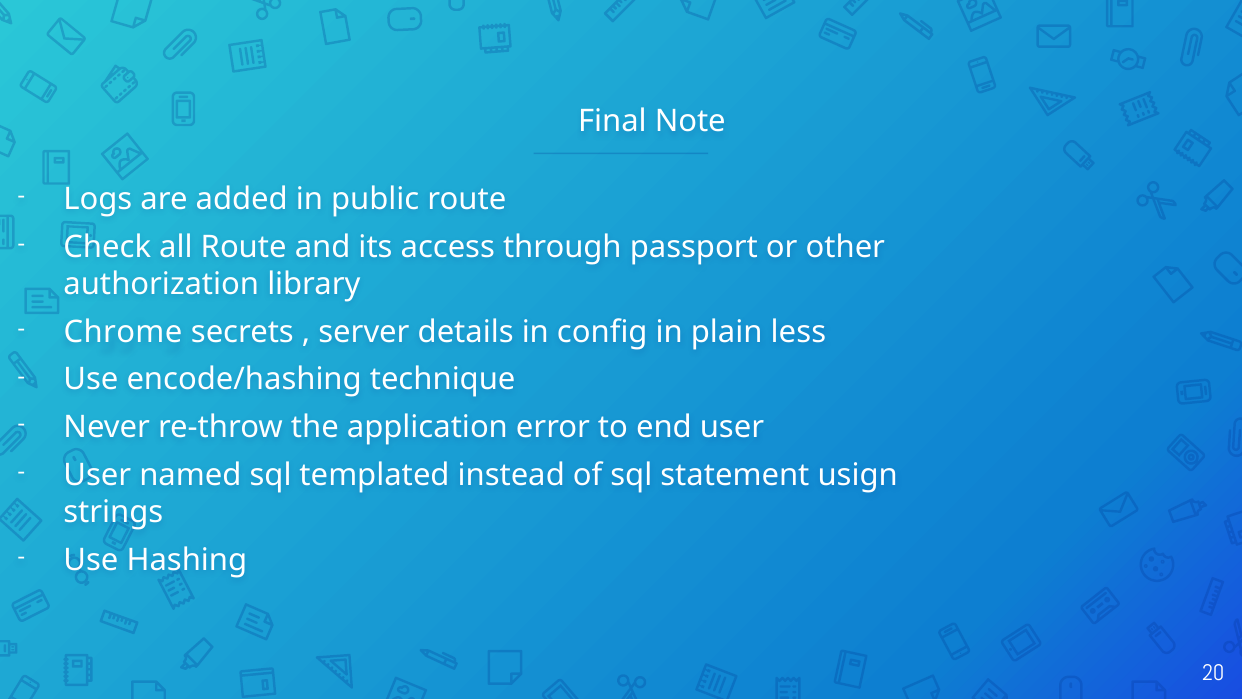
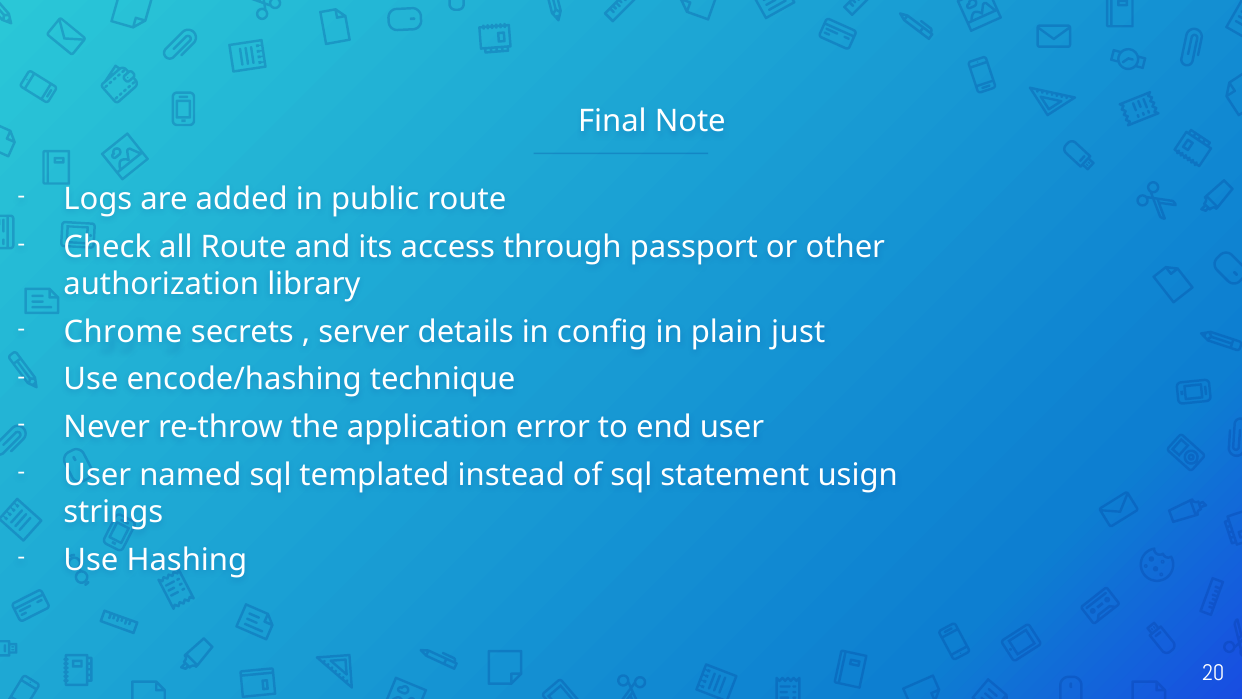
less: less -> just (798, 332)
